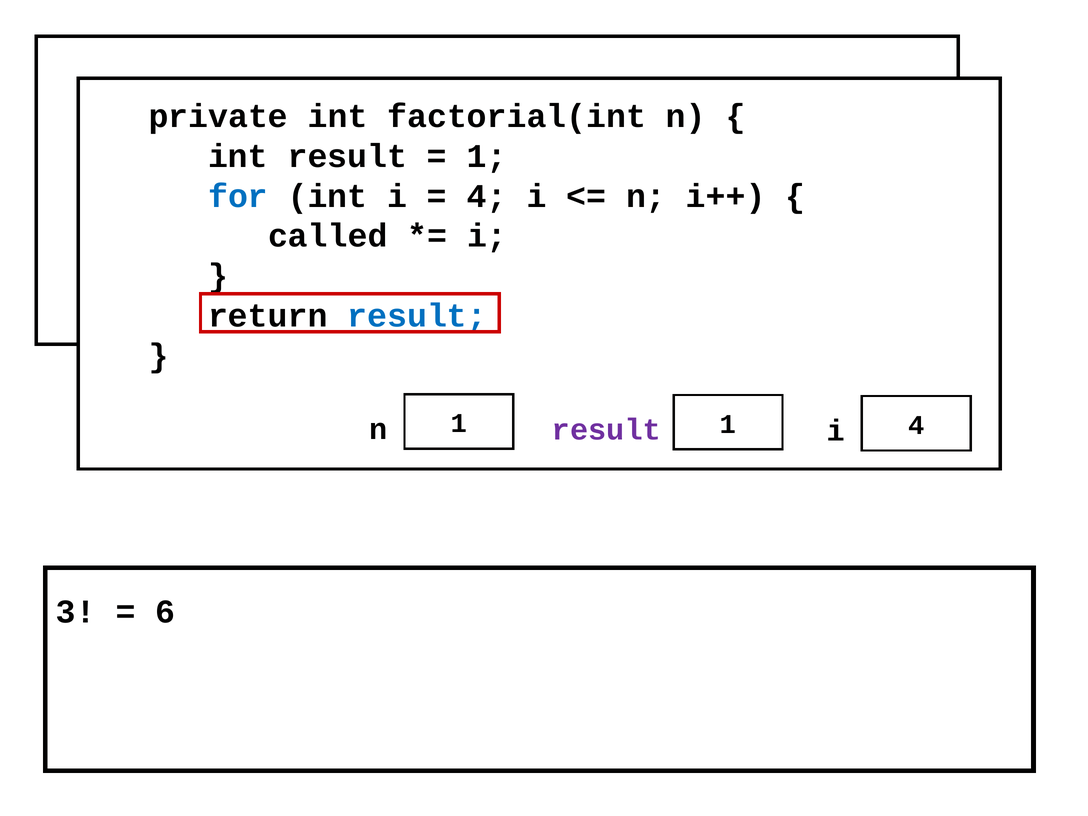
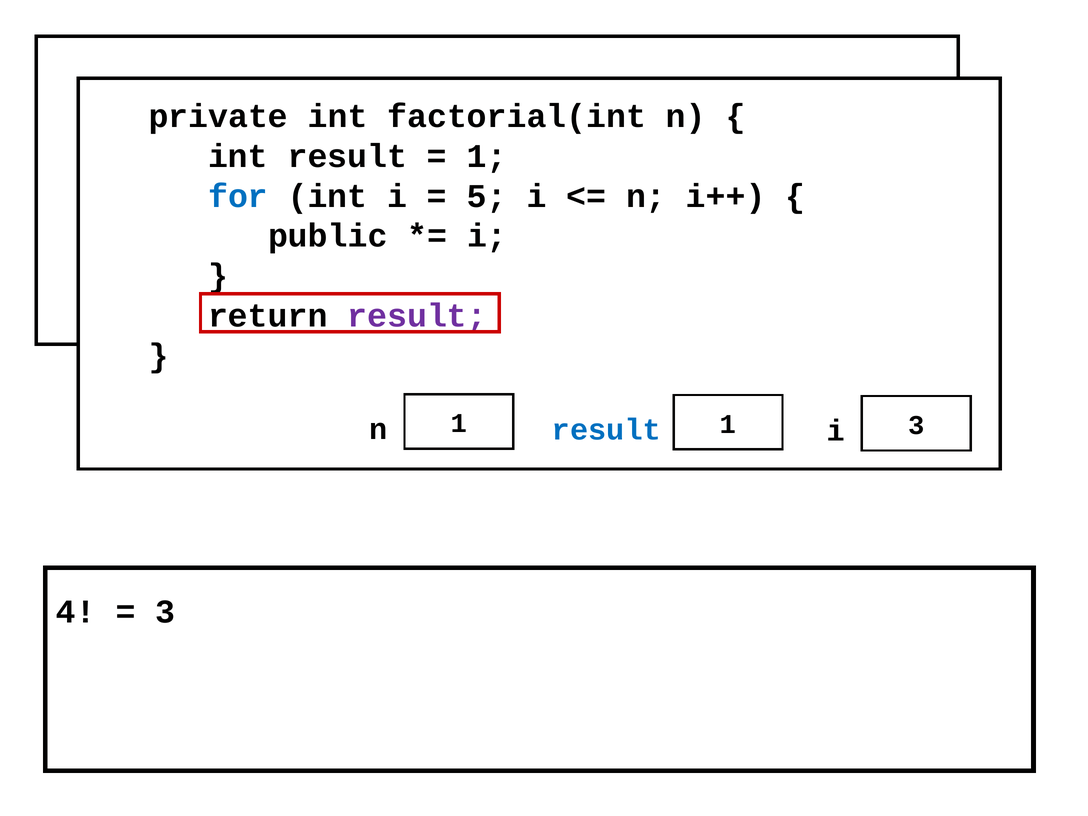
4: 4 -> 5 (487, 196)
called: called -> public (328, 236)
result colour: blue -> purple (417, 316)
n 4: 4 -> 3 (916, 425)
result colour: purple -> blue (606, 430)
3: 3 -> 4 (76, 612)
6: 6 -> 3 (165, 612)
